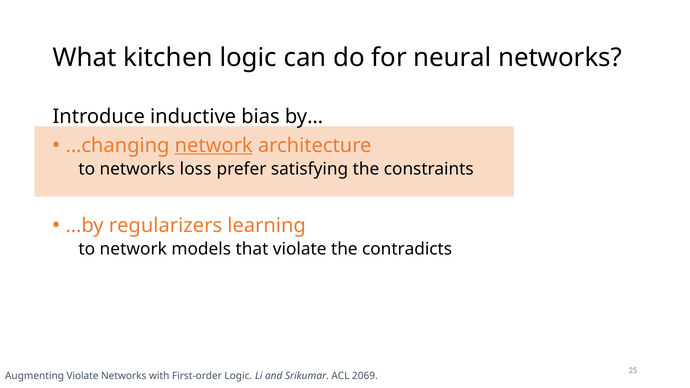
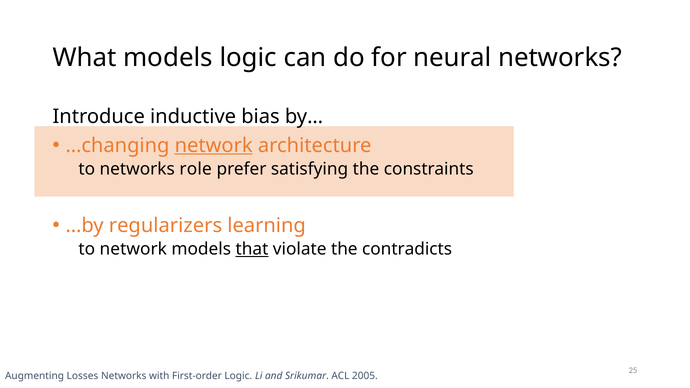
What kitchen: kitchen -> models (168, 58)
loss: loss -> role (196, 169)
that underline: none -> present (252, 249)
Augmenting Violate: Violate -> Losses (82, 376)
2069: 2069 -> 2005 (365, 376)
